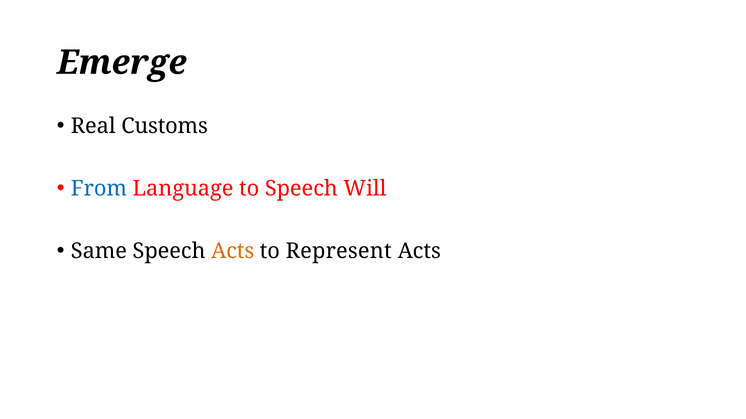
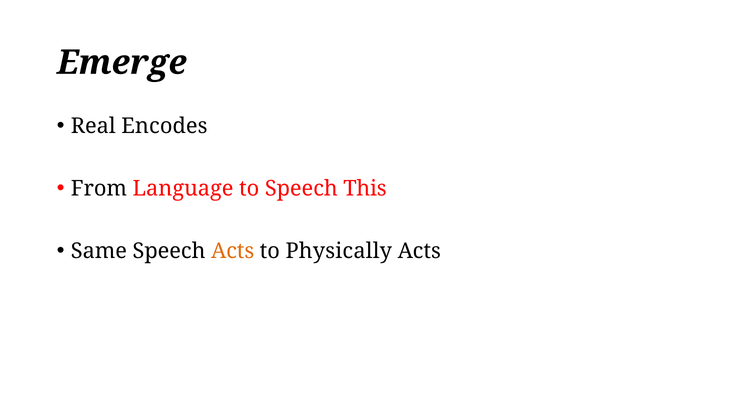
Customs: Customs -> Encodes (164, 126)
From colour: blue -> black (99, 189)
Will: Will -> This (365, 189)
Represent: Represent -> Physically (339, 251)
